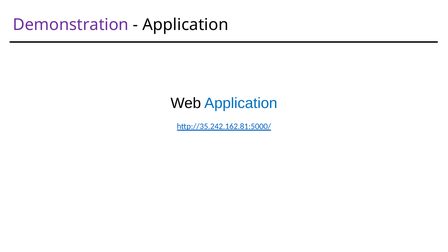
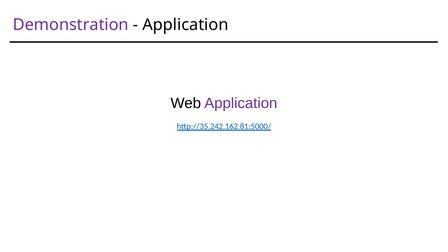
Application colour: blue -> purple (241, 103)
